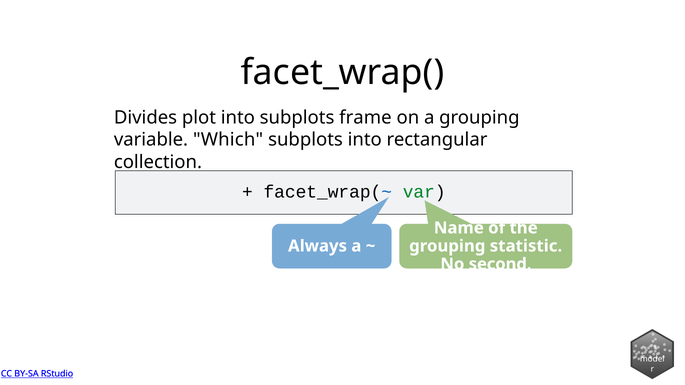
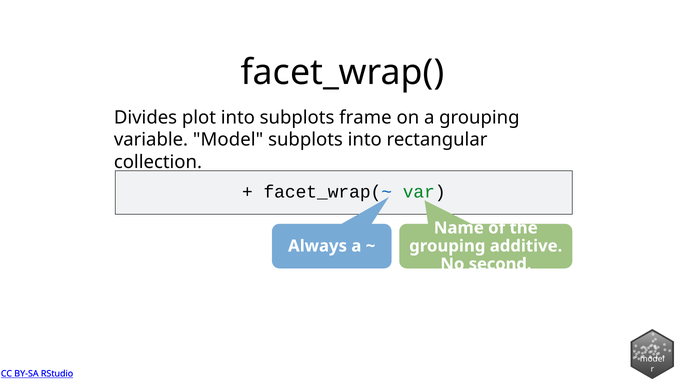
variable Which: Which -> Model (228, 140)
statistic: statistic -> additive (526, 246)
